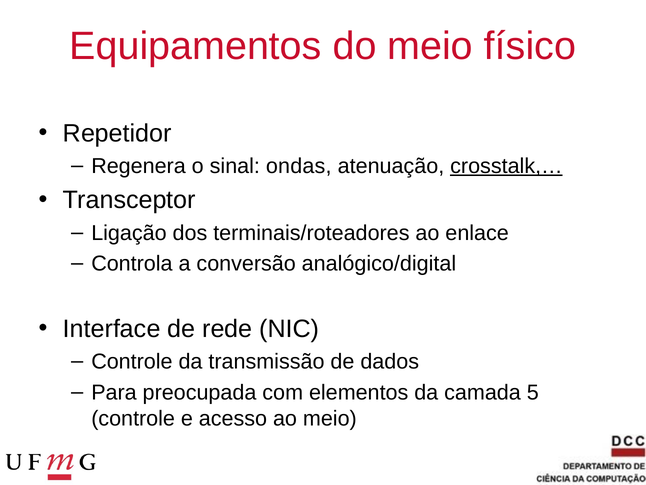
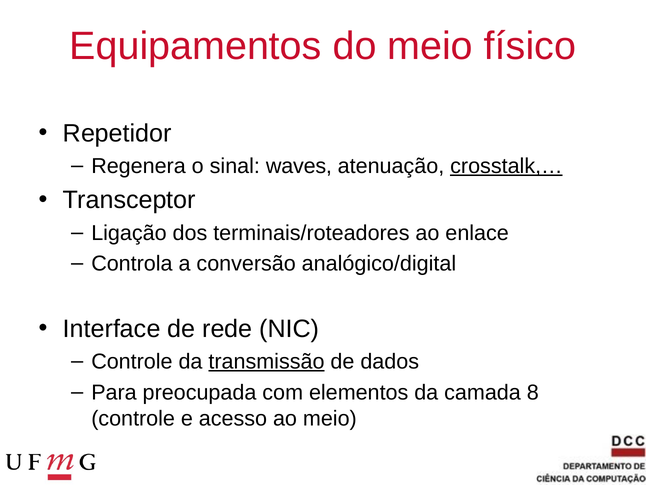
ondas: ondas -> waves (299, 166)
transmissão underline: none -> present (266, 361)
5: 5 -> 8 (533, 392)
